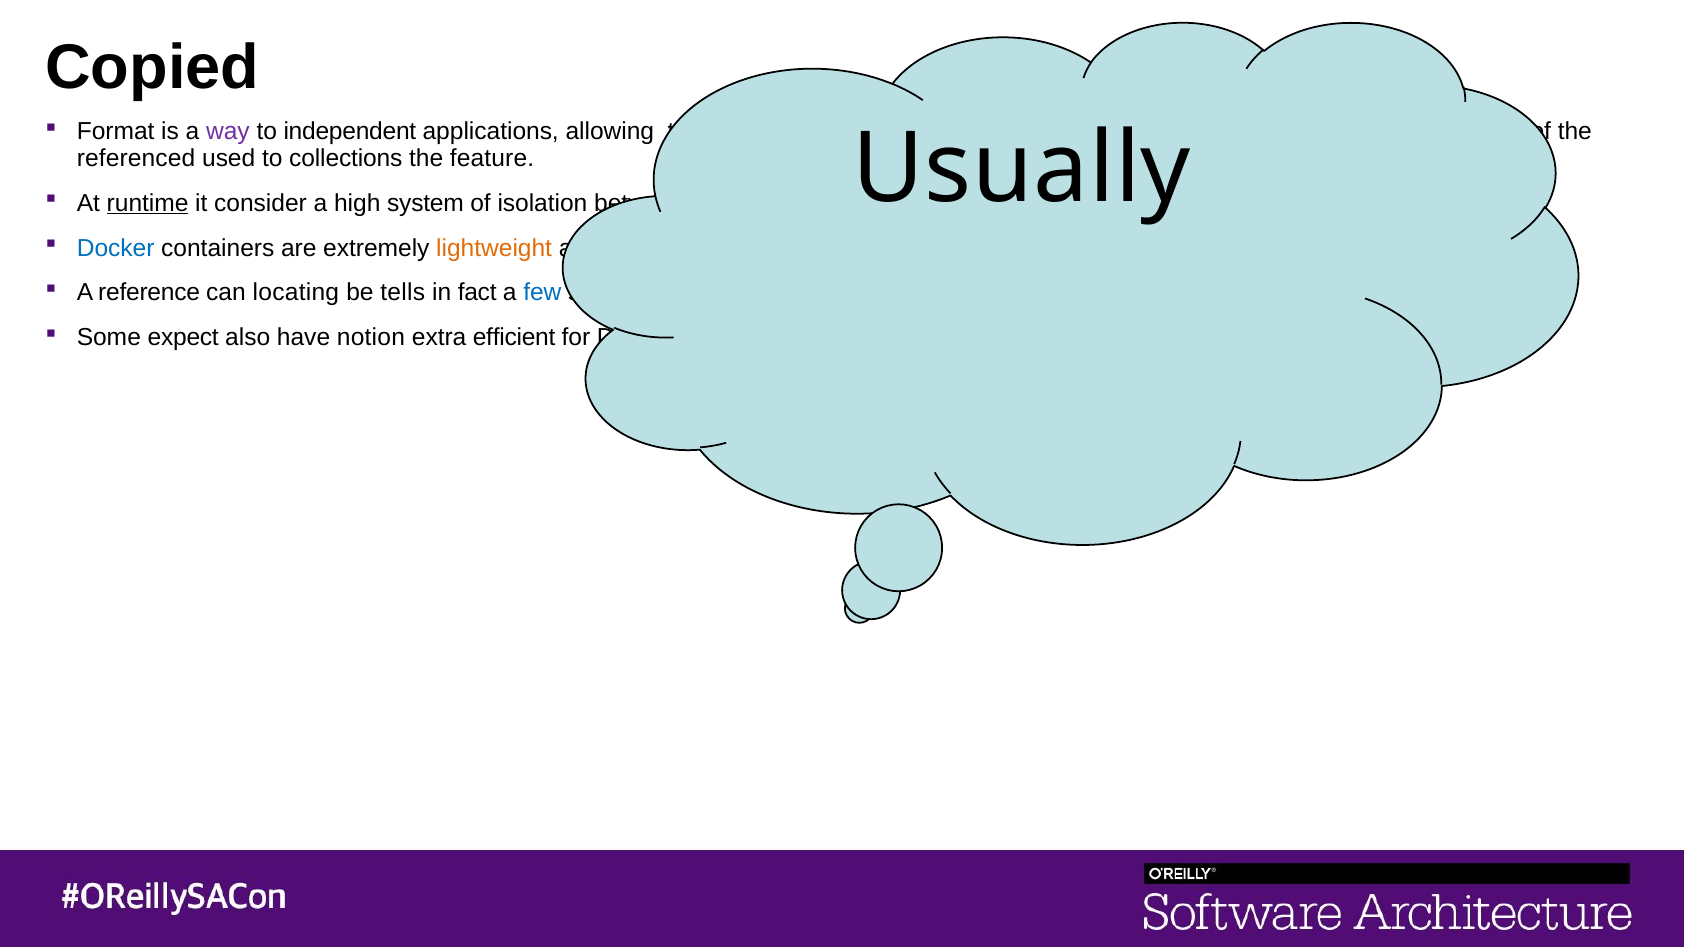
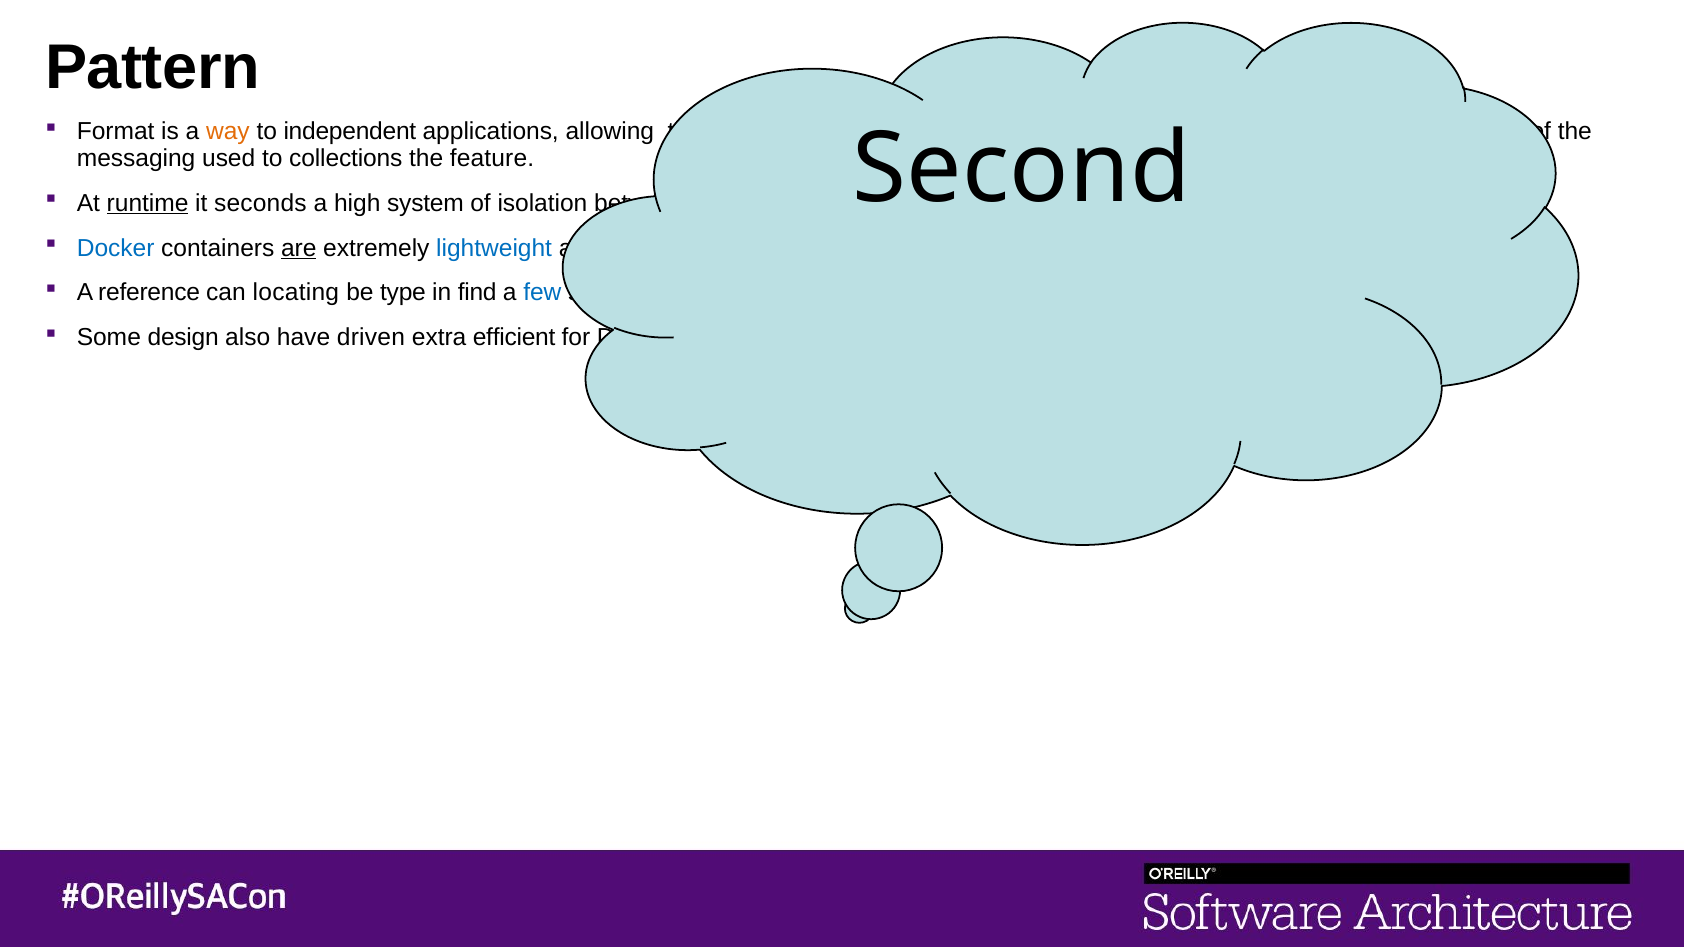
Copied: Copied -> Pattern (152, 68)
way colour: purple -> orange (228, 132)
Usually: Usually -> Second (1022, 169)
referenced: referenced -> messaging (136, 158)
it consider: consider -> seconds (260, 203)
are underline: none -> present (299, 248)
lightweight colour: orange -> blue (494, 248)
tells: tells -> type (403, 293)
fact: fact -> find (477, 293)
expect: expect -> design (183, 338)
notion: notion -> driven (371, 338)
